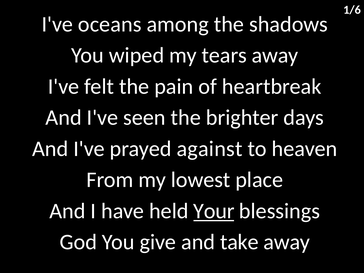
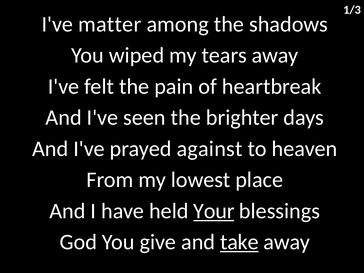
1/6: 1/6 -> 1/3 (352, 10)
oceans: oceans -> matter (110, 24)
take underline: none -> present (239, 242)
